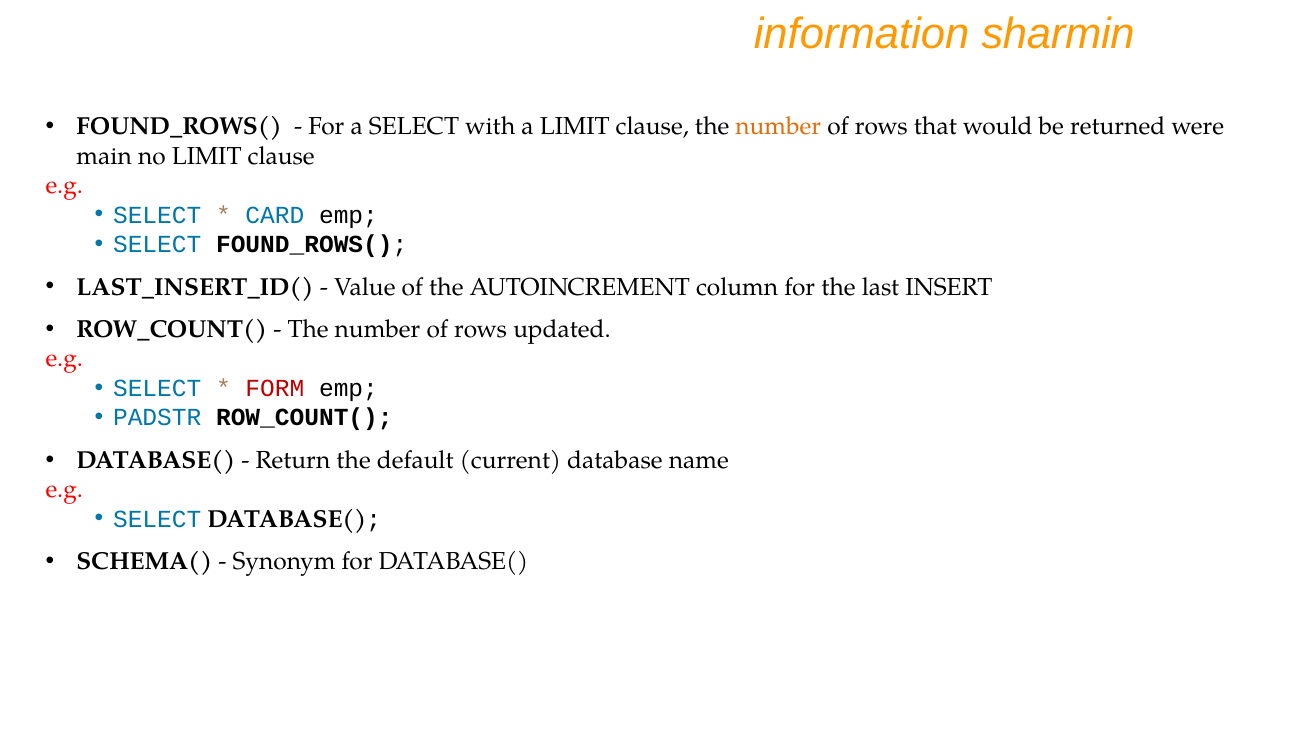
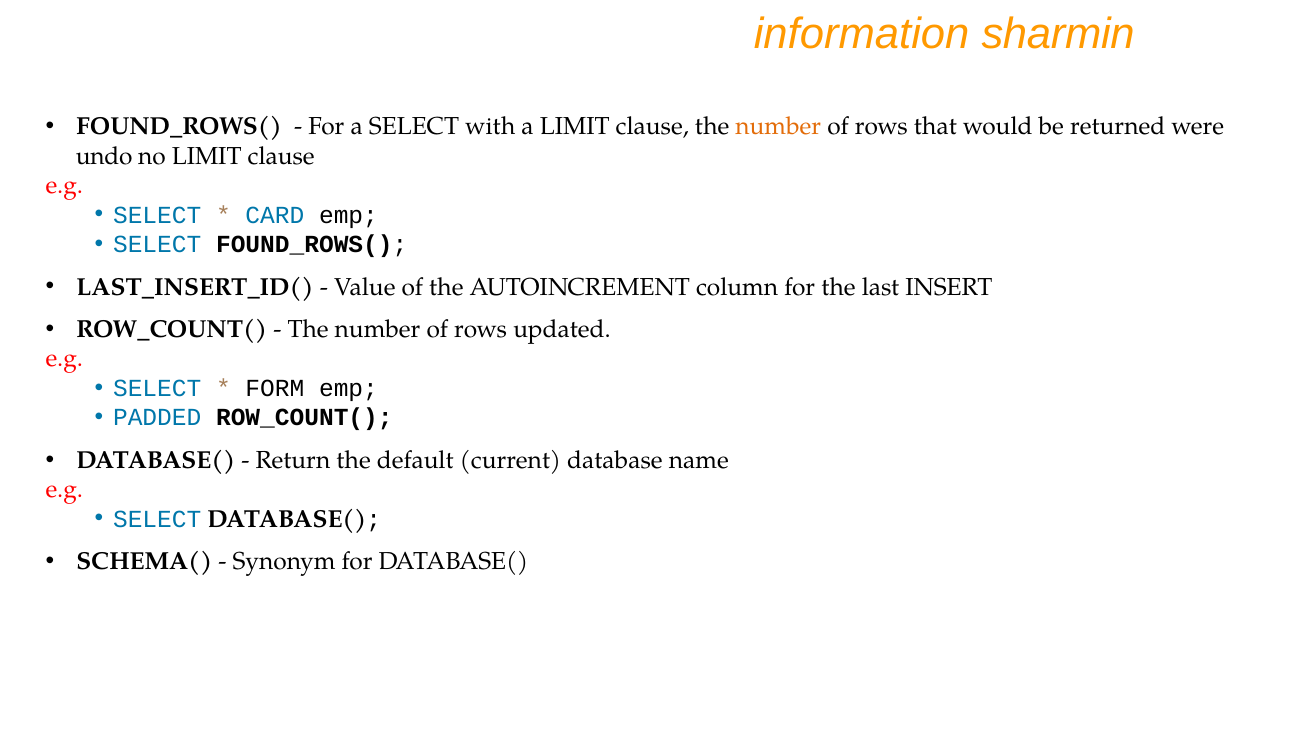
main: main -> undo (104, 156)
FORM colour: red -> black (275, 388)
PADSTR: PADSTR -> PADDED (157, 418)
